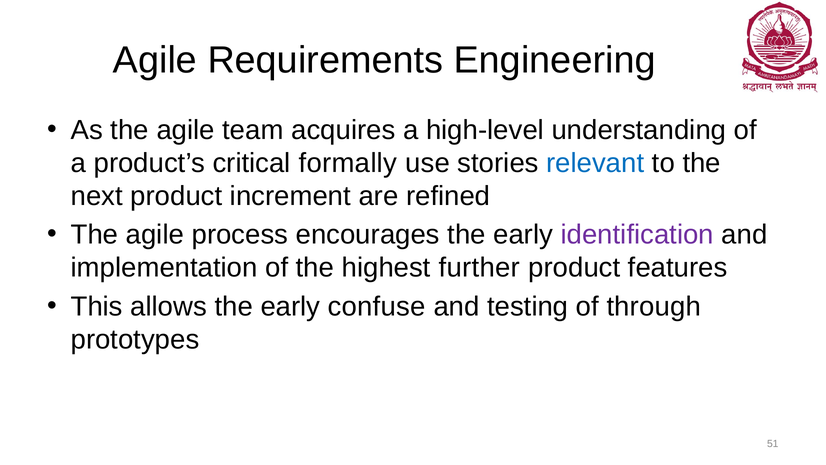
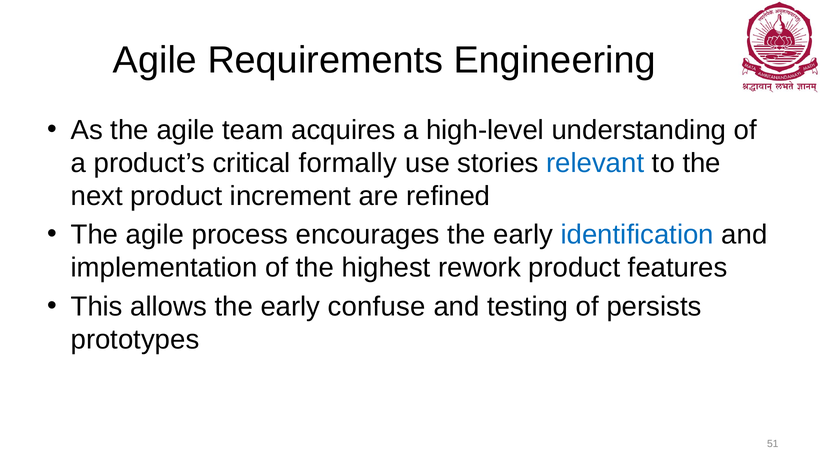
identification colour: purple -> blue (637, 235)
further: further -> rework (480, 268)
through: through -> persists (654, 306)
